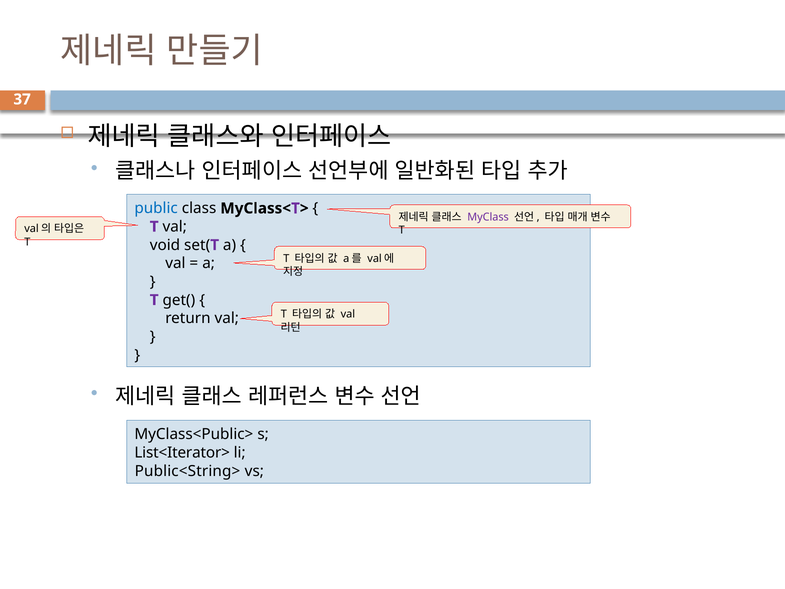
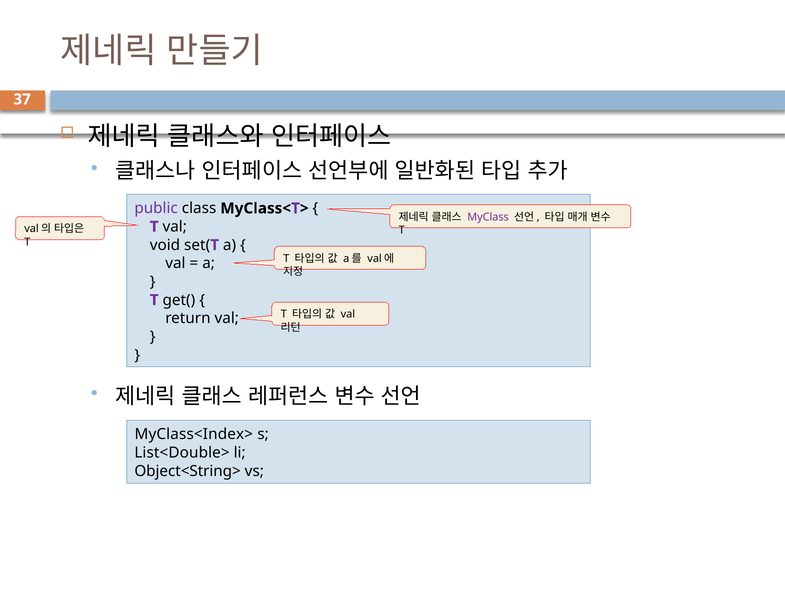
public colour: blue -> purple (156, 208)
MyClass<Public>: MyClass<Public> -> MyClass<Index> (194, 434)
List<Iterator>: List<Iterator> -> List<Double> (182, 453)
Public<String>: Public<String> -> Object<String> (188, 471)
